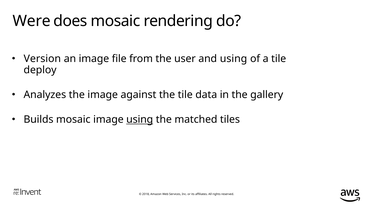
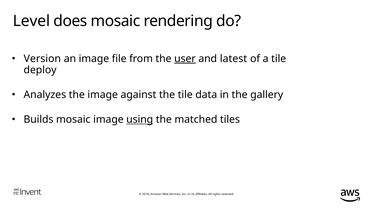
Were: Were -> Level (32, 21)
user underline: none -> present (185, 59)
and using: using -> latest (234, 59)
